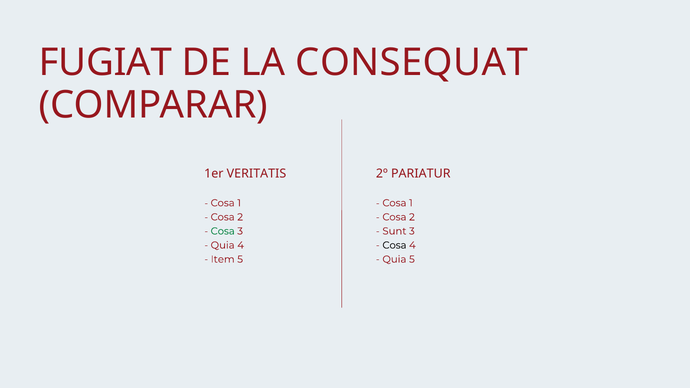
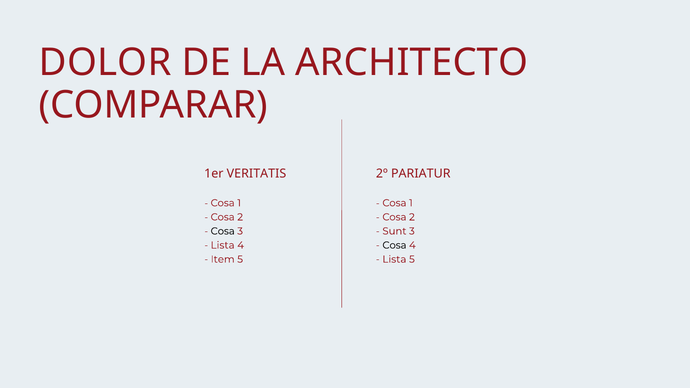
FUGIAT: FUGIAT -> DOLOR (105, 63)
CONSEQUAT: CONSEQUAT -> ARCHITECTO (412, 63)
Cosa colour: green -> black (223, 231)
Quia: Quia -> Lista (223, 245)
Quia: Quia -> Lista (394, 259)
